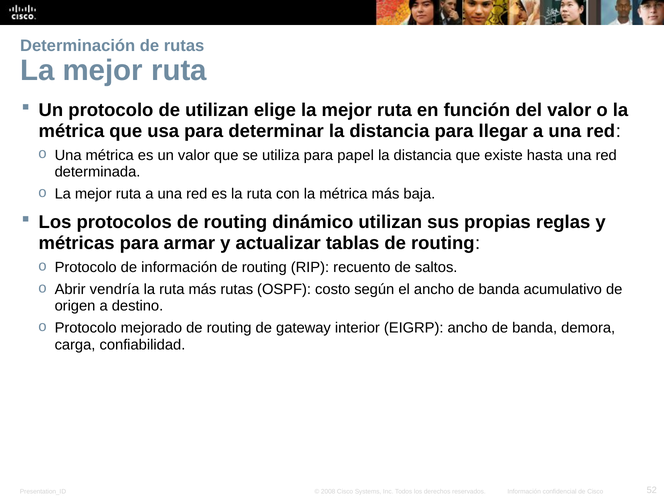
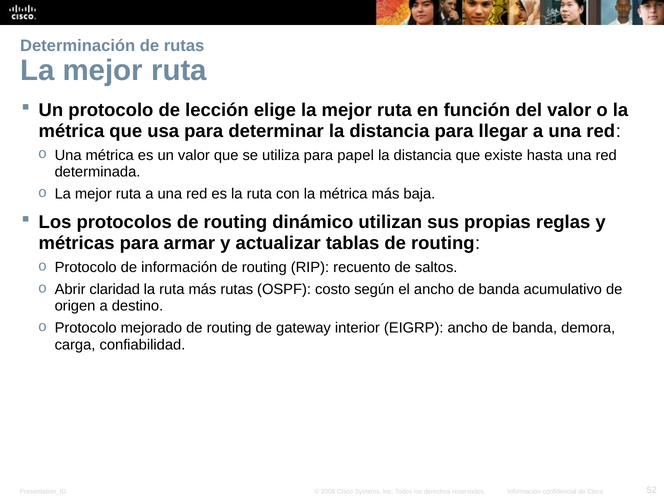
de utilizan: utilizan -> lección (217, 110)
vendría: vendría -> claridad (115, 289)
